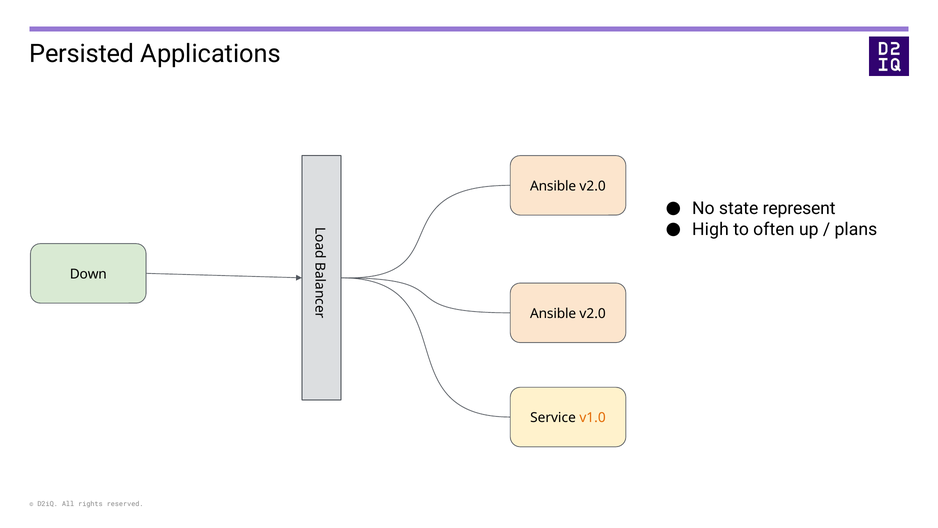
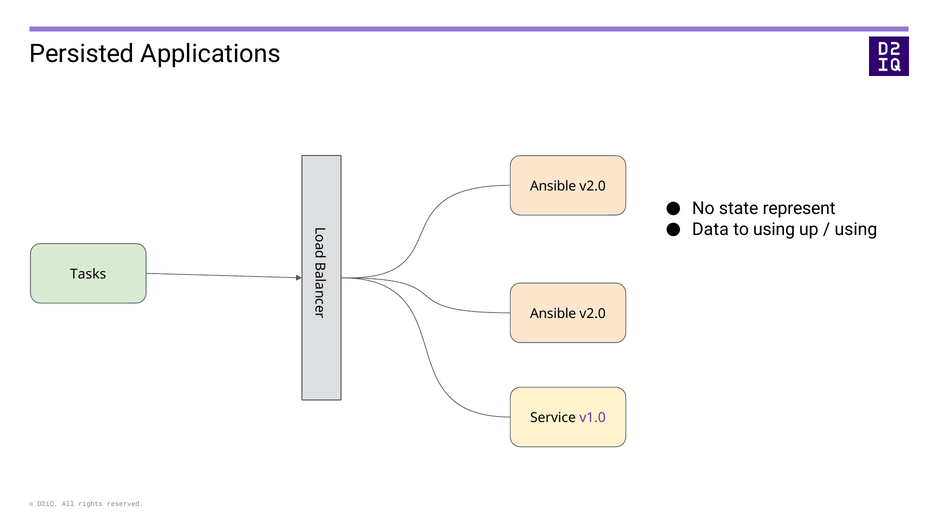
High: High -> Data (710, 229)
to often: often -> using (774, 229)
plans: plans -> using (856, 229)
Down: Down -> Tasks (88, 274)
v1.0 colour: orange -> purple (593, 418)
